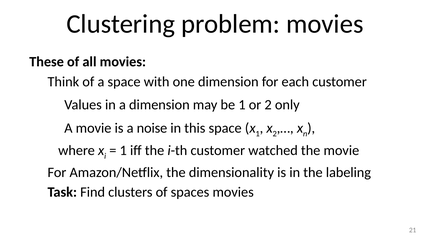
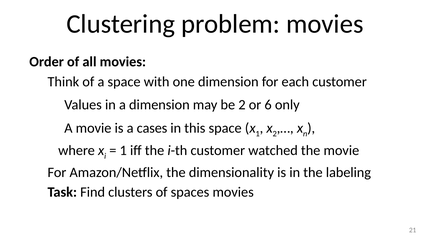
These: These -> Order (47, 62)
be 1: 1 -> 2 (242, 105)
or 2: 2 -> 6 (268, 105)
noise: noise -> cases (152, 128)
